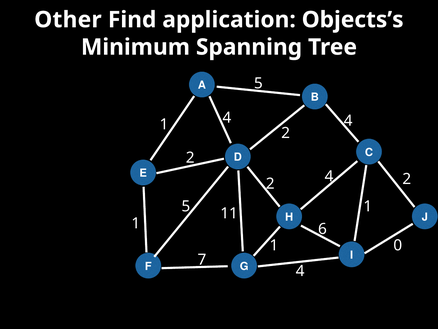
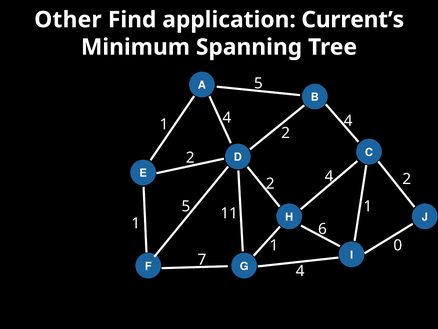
Objects’s: Objects’s -> Current’s (353, 20)
